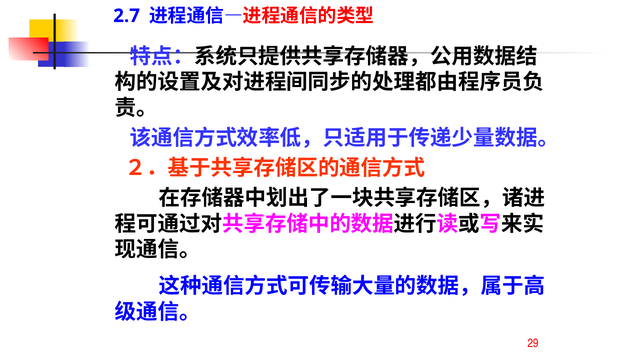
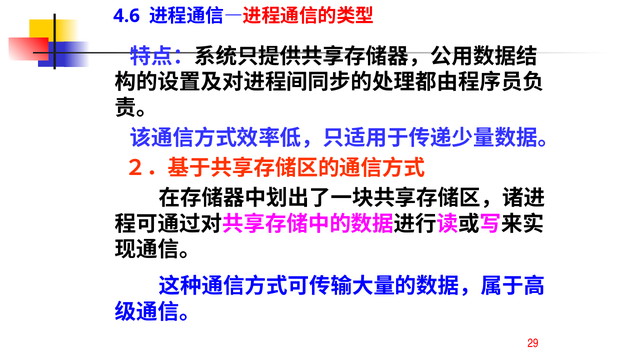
2.7: 2.7 -> 4.6 (127, 16)
